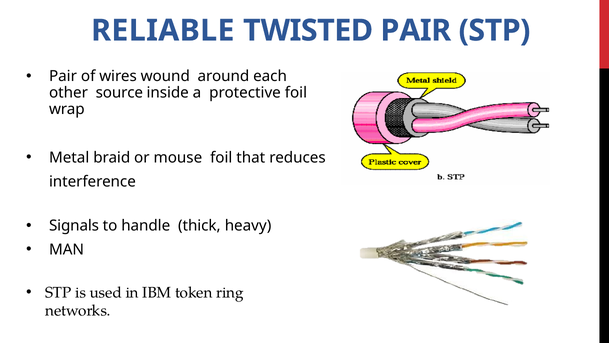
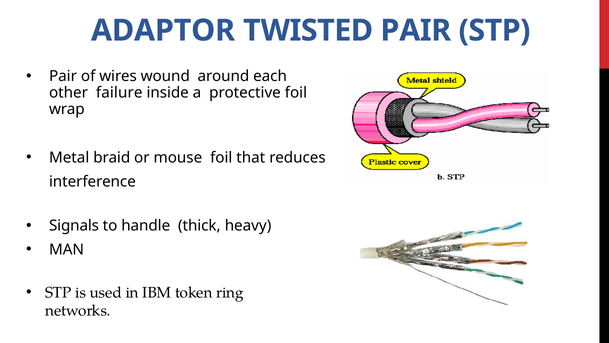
RELIABLE: RELIABLE -> ADAPTOR (163, 30)
source: source -> failure (119, 93)
